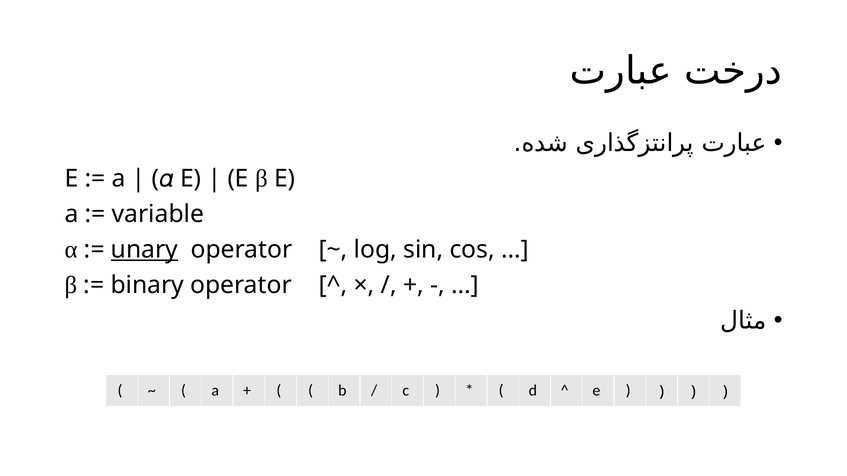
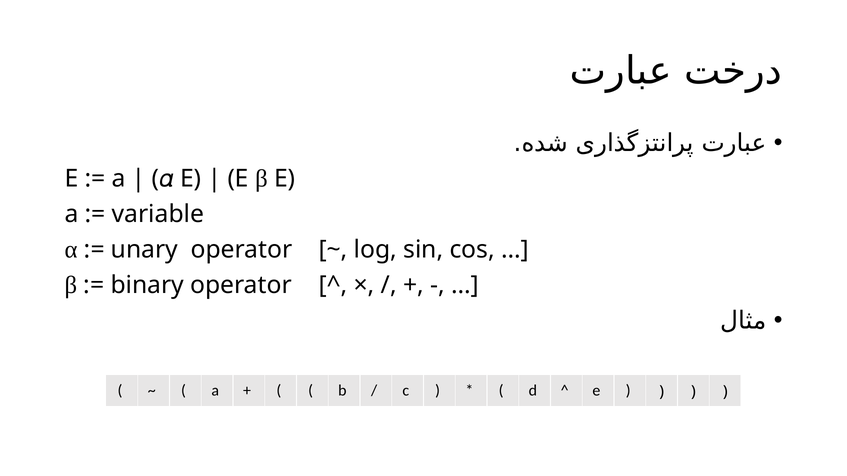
unary underline: present -> none (144, 250)
